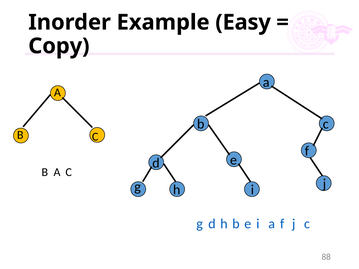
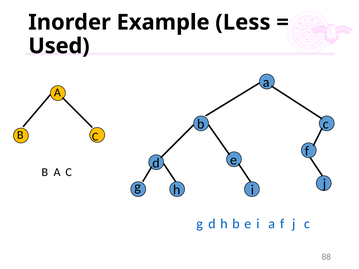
Easy: Easy -> Less (243, 22)
Copy: Copy -> Used (59, 46)
